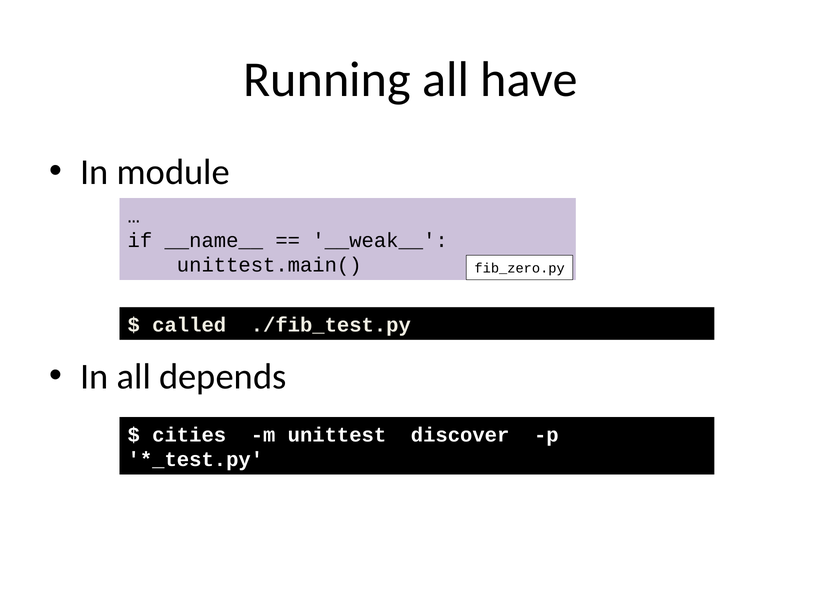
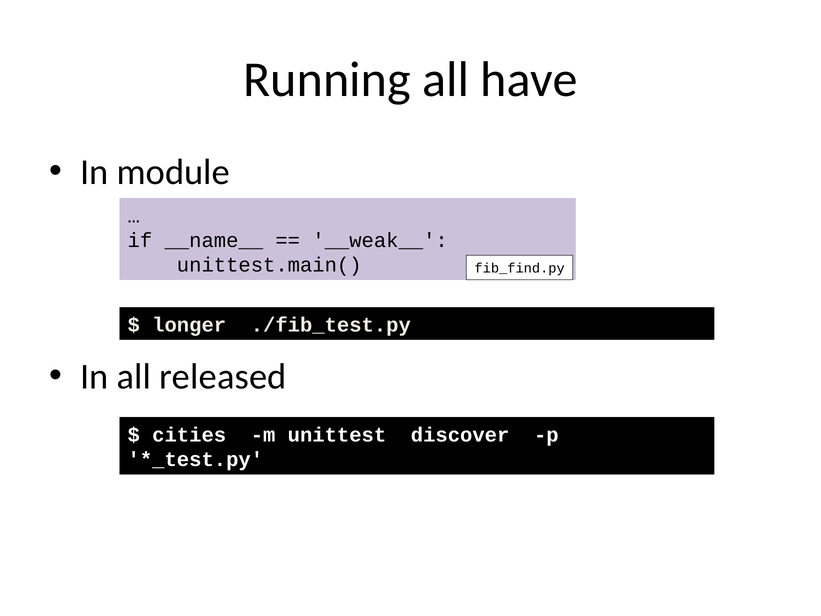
fib_zero.py: fib_zero.py -> fib_find.py (520, 268)
called: called -> longer (189, 325)
depends: depends -> released (223, 377)
